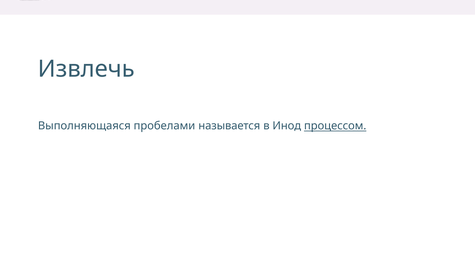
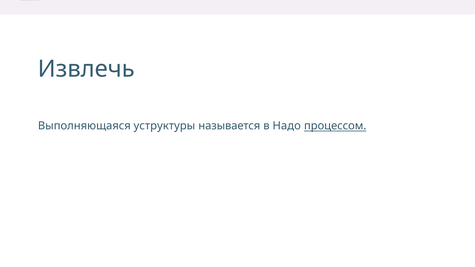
пробелами: пробелами -> уструктуры (164, 126)
Инод: Инод -> Надо (287, 126)
